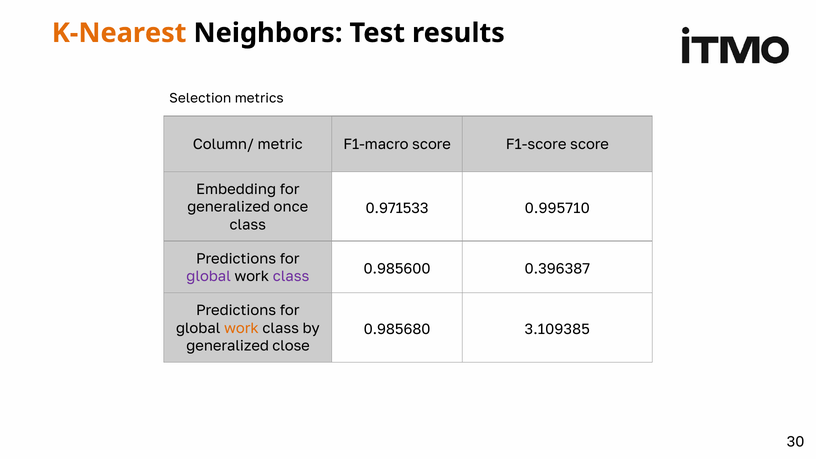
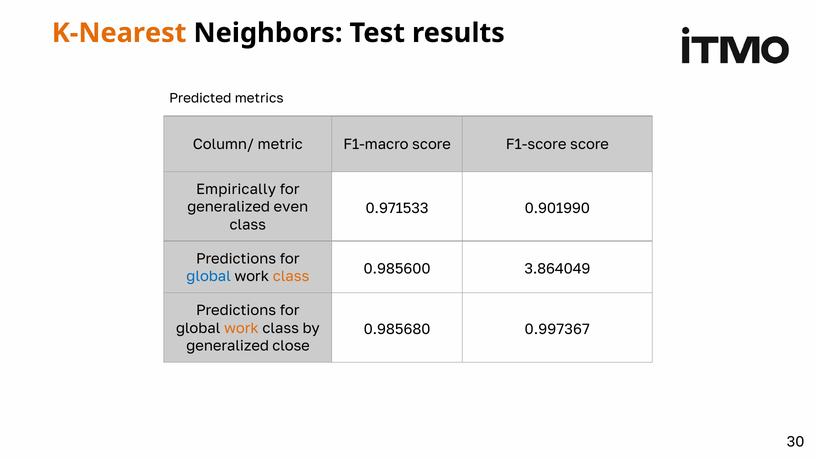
Selection: Selection -> Predicted (200, 98)
Embedding: Embedding -> Empirically (236, 189)
once: once -> even (291, 207)
0.995710: 0.995710 -> 0.901990 (557, 208)
0.396387: 0.396387 -> 3.864049 (557, 269)
global colour: purple -> blue (209, 276)
class colour: purple -> orange (291, 276)
3.109385: 3.109385 -> 0.997367 (557, 330)
